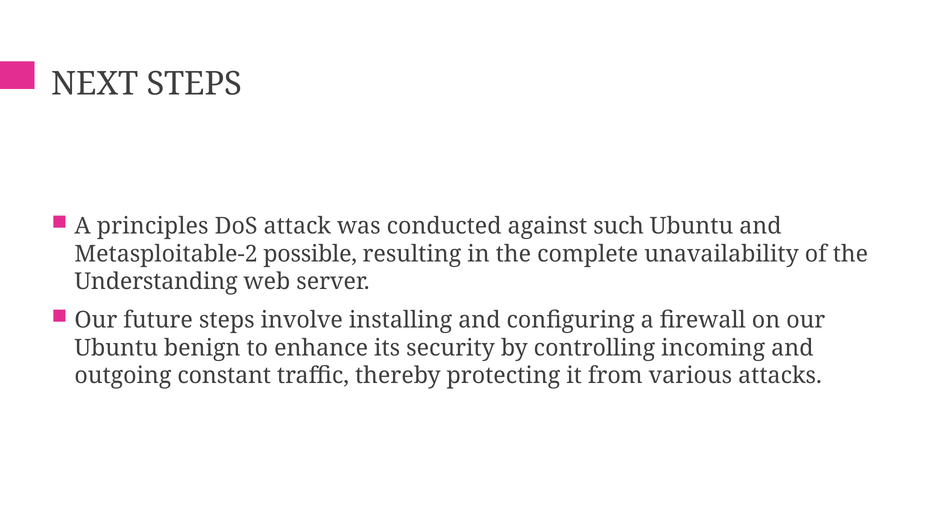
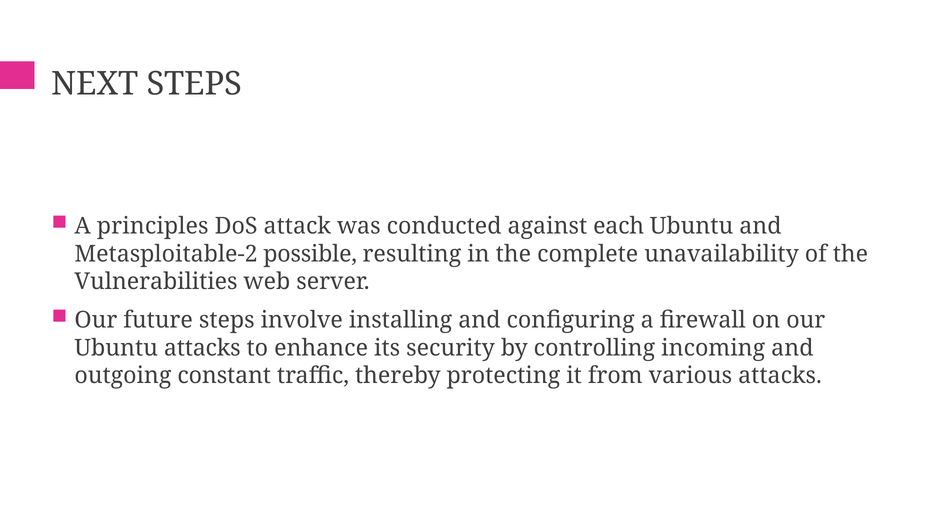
such: such -> each (619, 226)
Understanding: Understanding -> Vulnerabilities (156, 282)
Ubuntu benign: benign -> attacks (202, 348)
